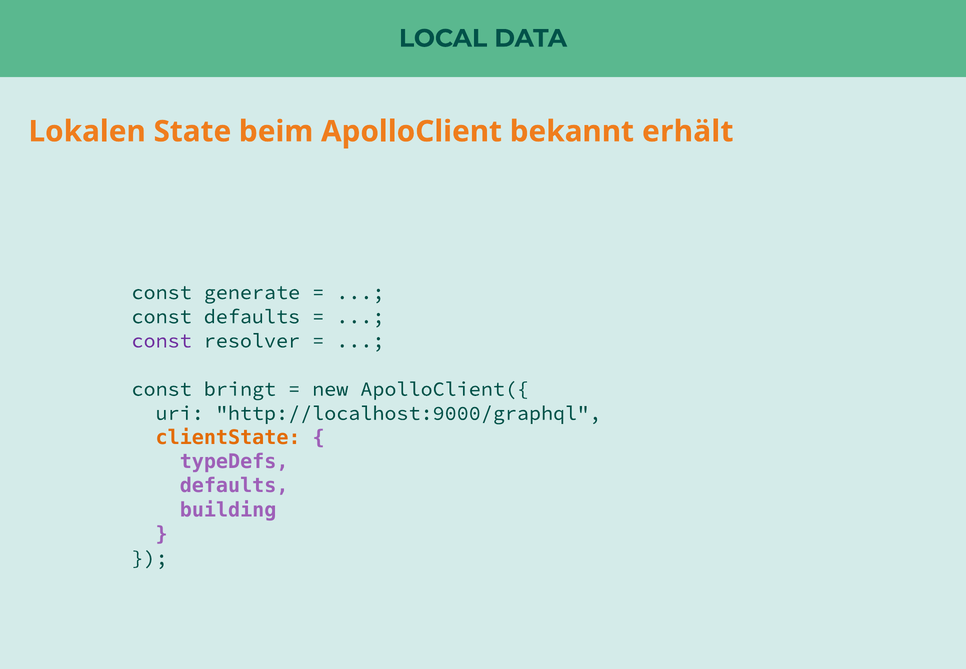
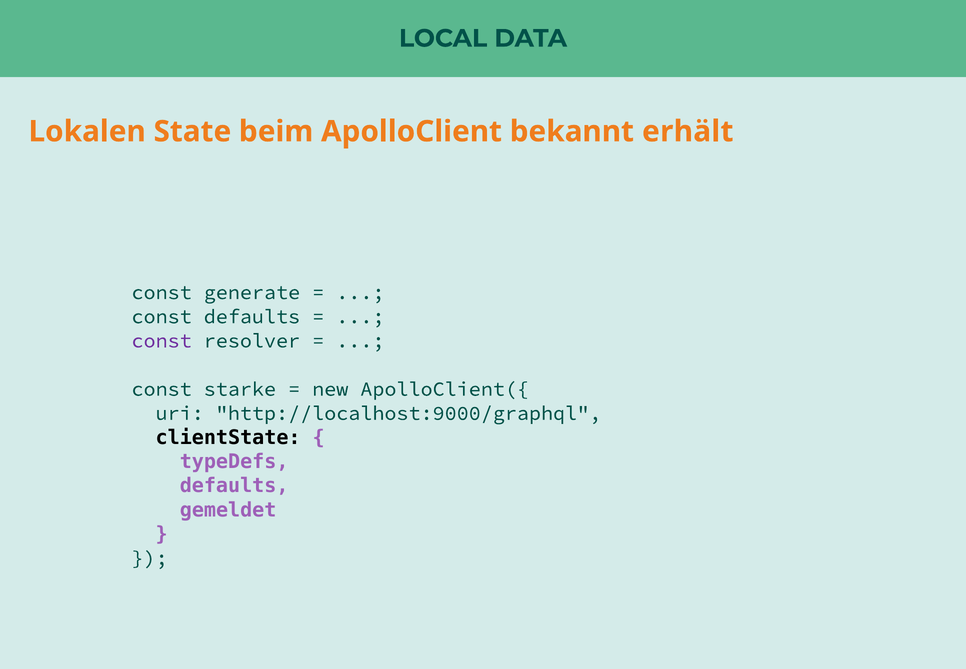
bringt: bringt -> starke (240, 389)
clientState colour: orange -> black (228, 437)
building: building -> gemeldet (228, 510)
